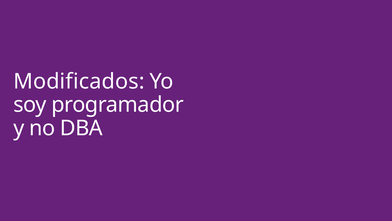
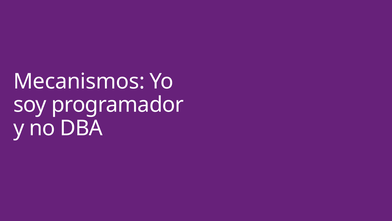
Modificados: Modificados -> Mecanismos (79, 81)
